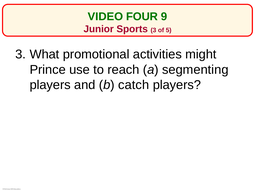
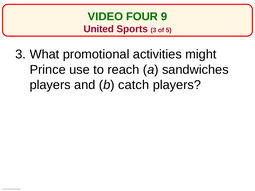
Junior: Junior -> United (99, 29)
segmenting: segmenting -> sandwiches (195, 70)
